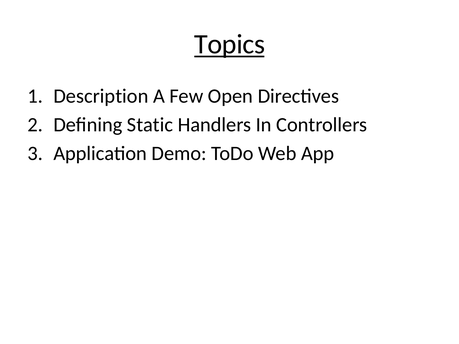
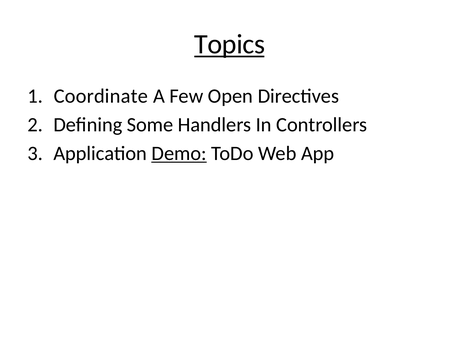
Description: Description -> Coordinate (101, 96)
Static: Static -> Some (150, 125)
Demo underline: none -> present (179, 153)
